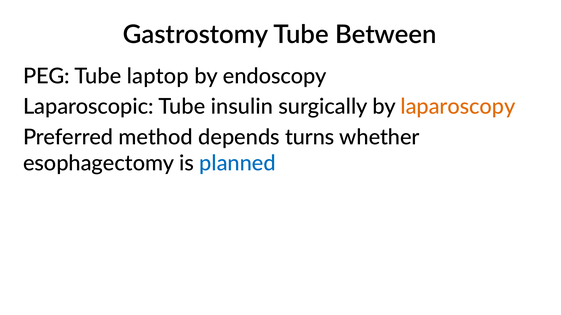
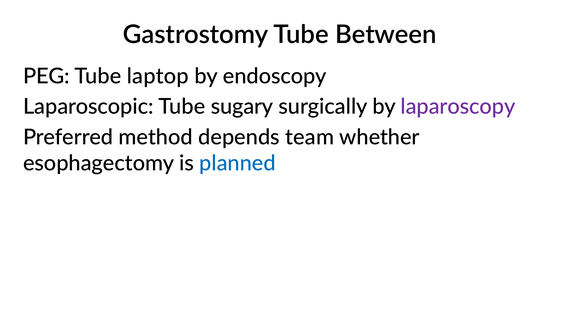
insulin: insulin -> sugary (242, 107)
laparoscopy colour: orange -> purple (458, 107)
turns: turns -> team (310, 137)
